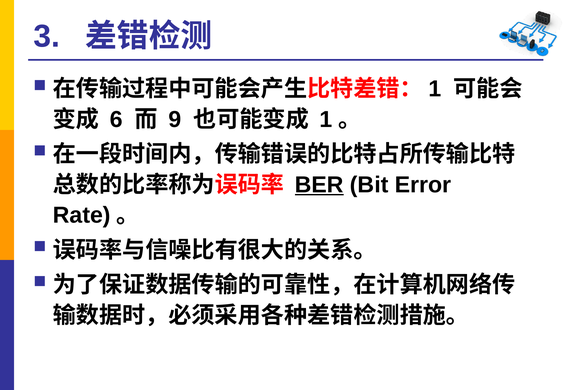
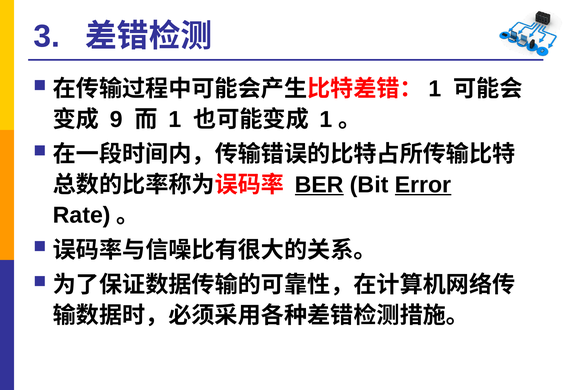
6: 6 -> 9 (116, 119)
9: 9 -> 1 (175, 119)
Error underline: none -> present (423, 185)
